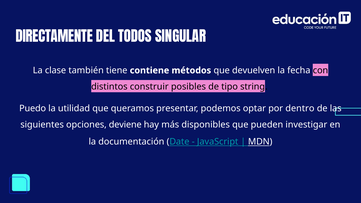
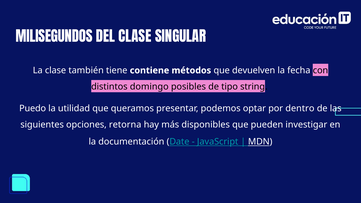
DIRECTAMENTE: DIRECTAMENTE -> MILISEGUNDOS (54, 37)
DEL TODOS: TODOS -> CLASE (135, 37)
construir: construir -> domingo (149, 87)
deviene: deviene -> retorna (125, 125)
